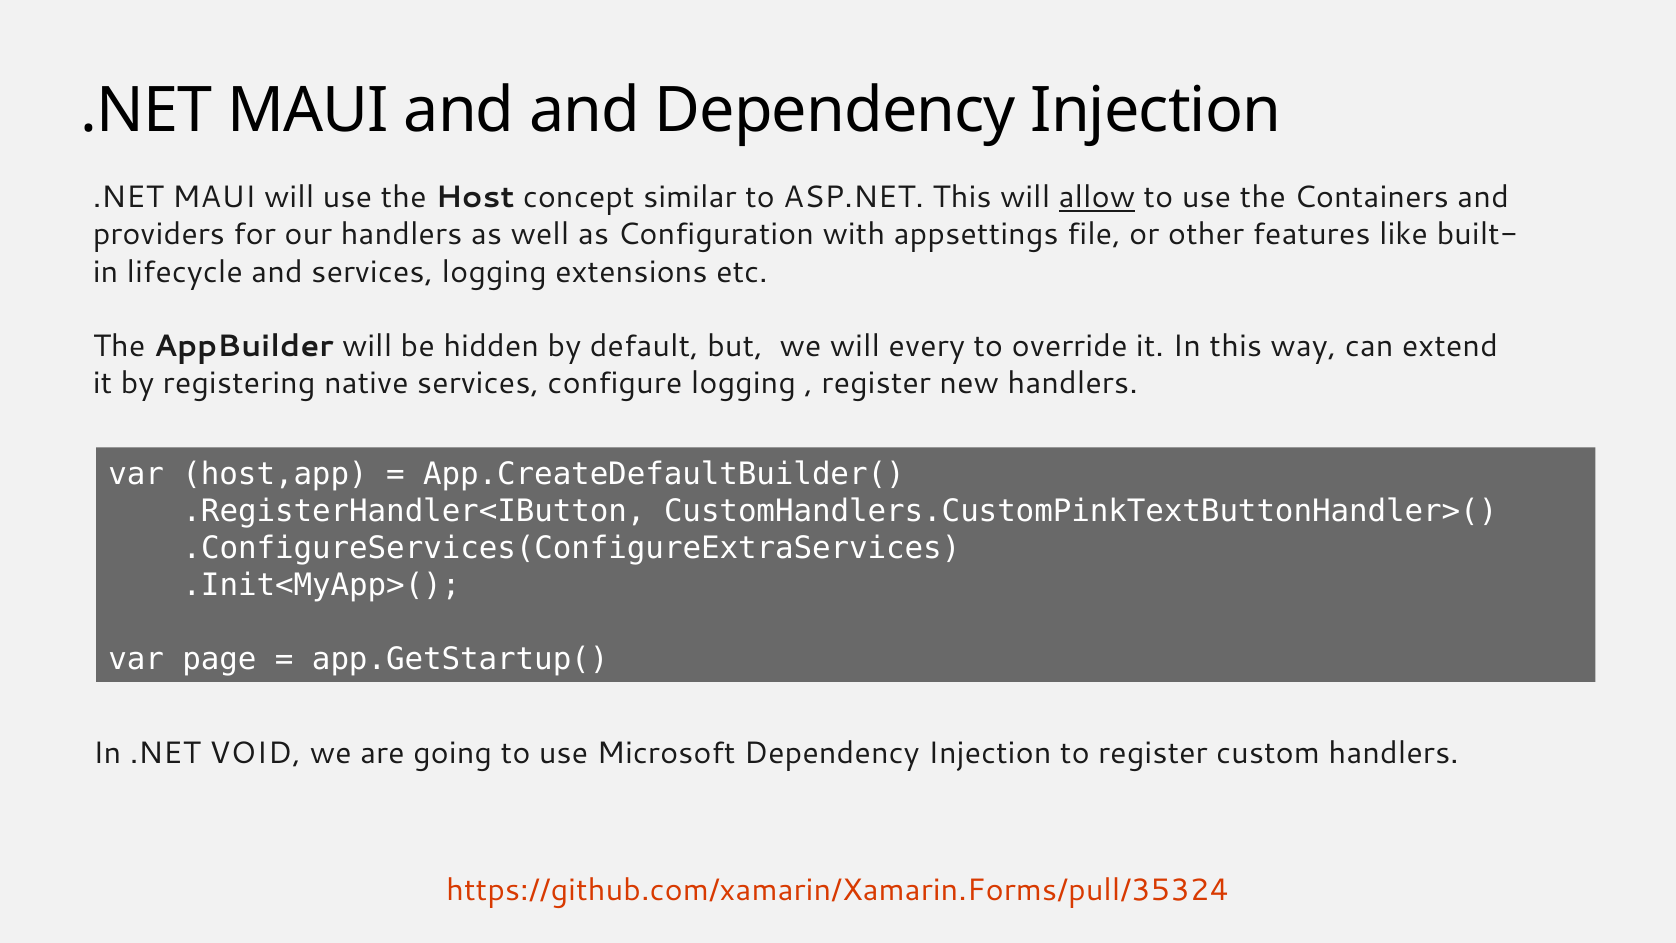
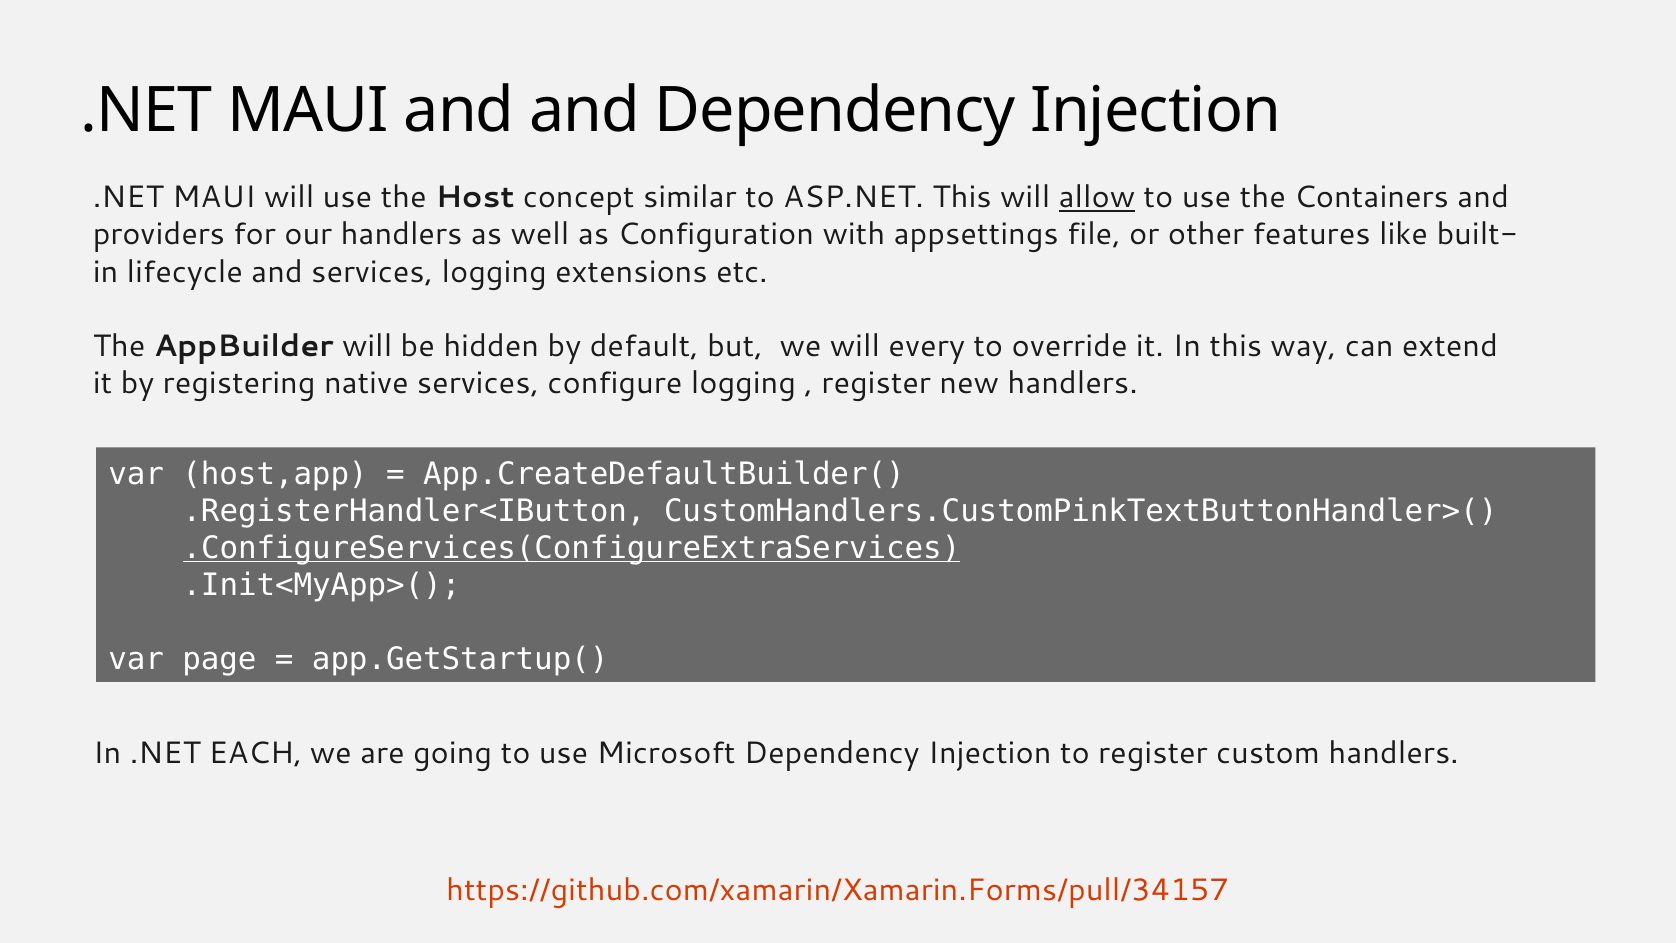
.ConfigureServices(ConfigureExtraServices underline: none -> present (571, 548)
VOID: VOID -> EACH (255, 753)
https://github.com/xamarin/Xamarin.Forms/pull/35324: https://github.com/xamarin/Xamarin.Forms/pull/35324 -> https://github.com/xamarin/Xamarin.Forms/pull/34157 (838, 890)
